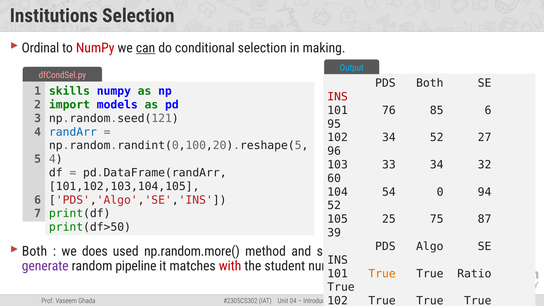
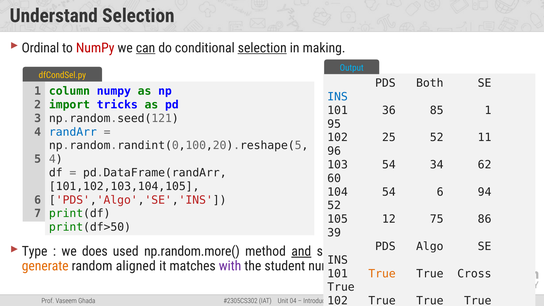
Institutions: Institutions -> Understand (54, 16)
selection underline: none -> present (262, 48)
dfCondSel.py colour: pink -> yellow (62, 75)
skills: skills -> column (69, 91)
INS colour: red -> blue (338, 97)
models: models -> tricks (117, 105)
76: 76 -> 36 (389, 110)
85 6: 6 -> 1 (488, 110)
102 34: 34 -> 25 (389, 138)
27: 27 -> 11 (485, 138)
103 33: 33 -> 54 (389, 165)
32: 32 -> 62 (485, 165)
54 0: 0 -> 6 (440, 192)
25: 25 -> 12 (389, 219)
87: 87 -> 86 (485, 219)
Both: Both -> Type (35, 251)
and underline: none -> present (301, 251)
generate colour: purple -> orange (45, 266)
pipeline: pipeline -> aligned (136, 266)
with colour: red -> purple (230, 266)
Ratio: Ratio -> Cross (474, 274)
